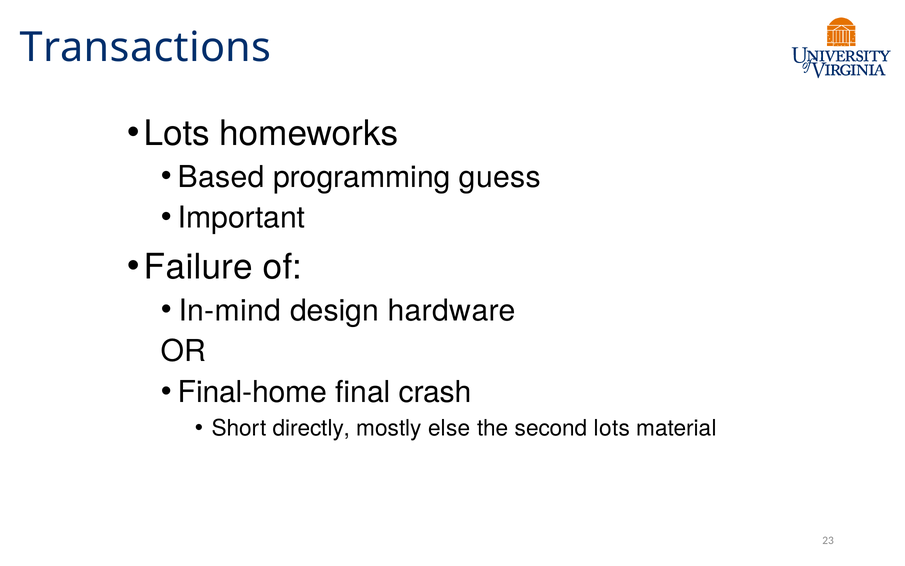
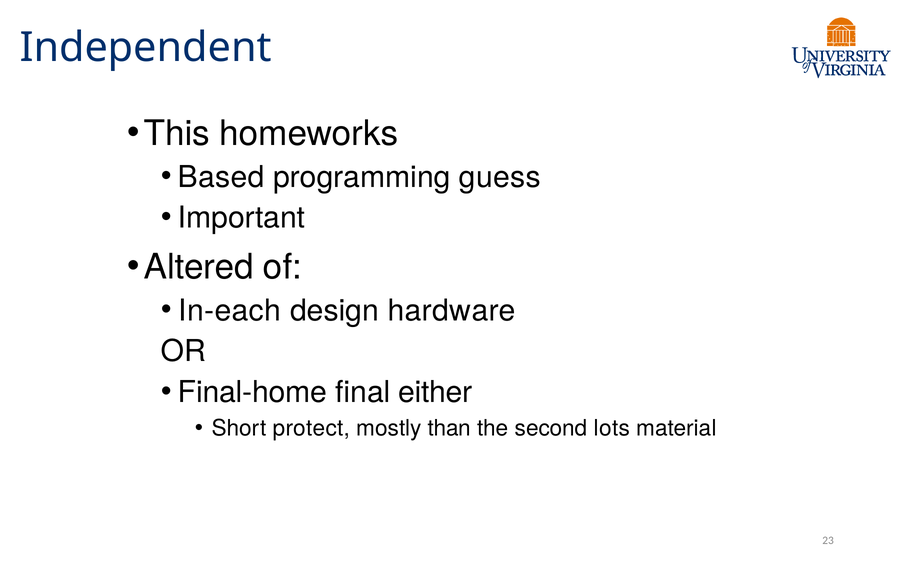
Transactions: Transactions -> Independent (146, 48)
Lots: Lots -> This (177, 133)
Failure: Failure -> Altered (199, 267)
In-mind: In-mind -> In-each (230, 310)
crash: crash -> either (435, 392)
directly: directly -> protect (311, 428)
else: else -> than (449, 428)
